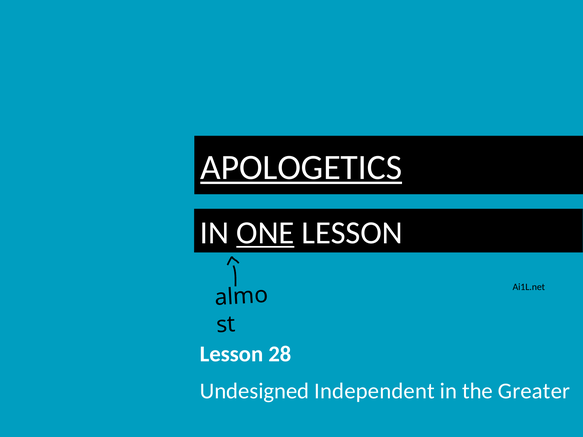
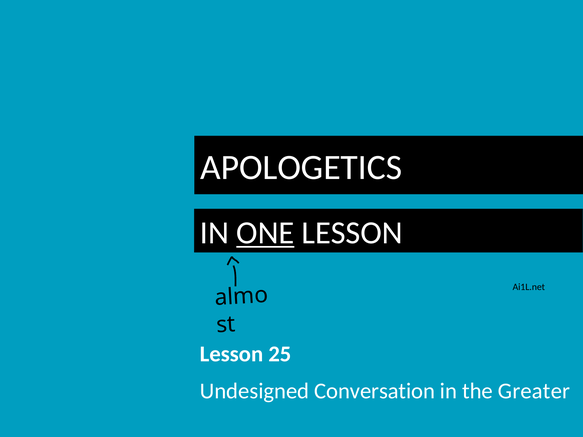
APOLOGETICS underline: present -> none (301, 168)
28: 28 -> 25 (280, 354)
Independent: Independent -> Conversation (375, 391)
